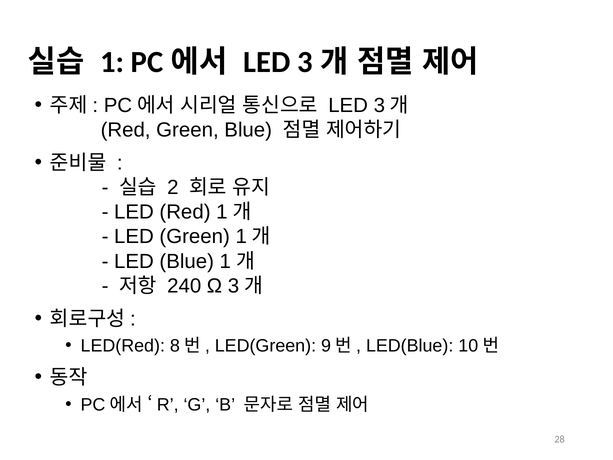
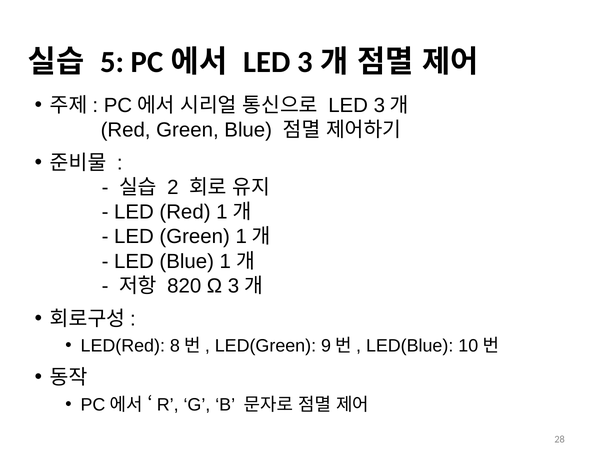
1: 1 -> 5 (112, 62)
240: 240 -> 820 (184, 286)
